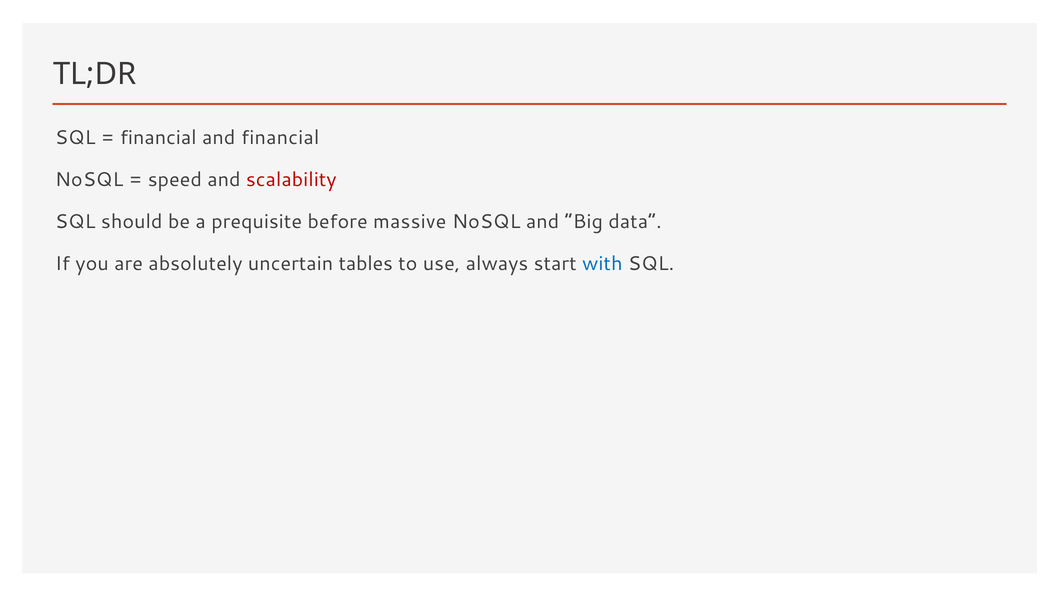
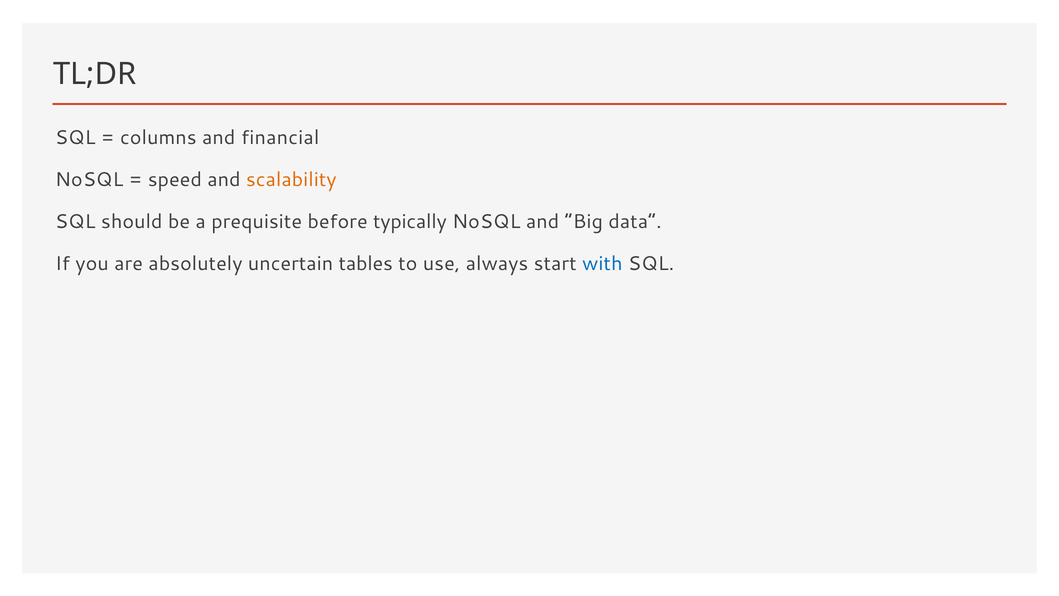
financial: financial -> columns (158, 138)
scalability colour: red -> orange (291, 180)
massive: massive -> typically (410, 221)
